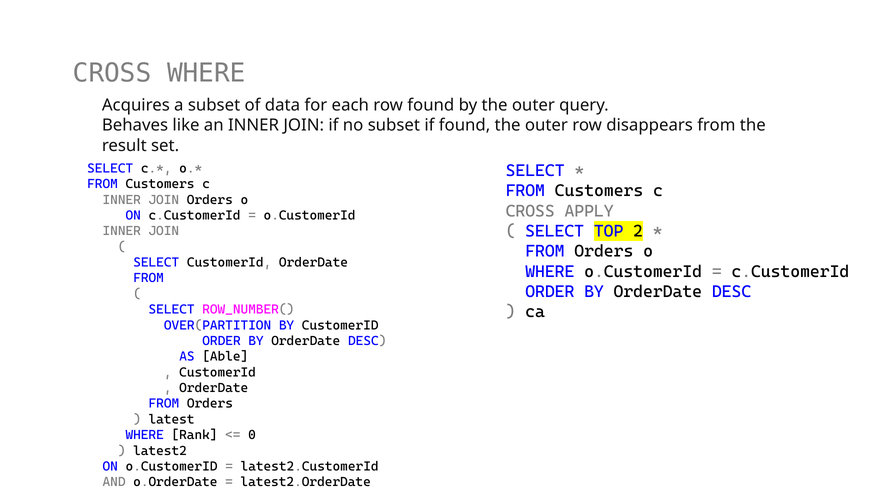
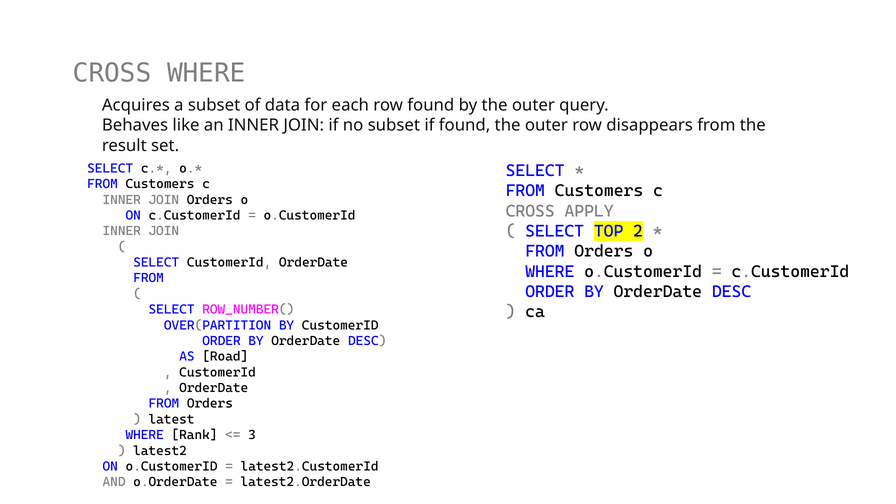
Able: Able -> Road (225, 357)
0: 0 -> 3 (252, 435)
